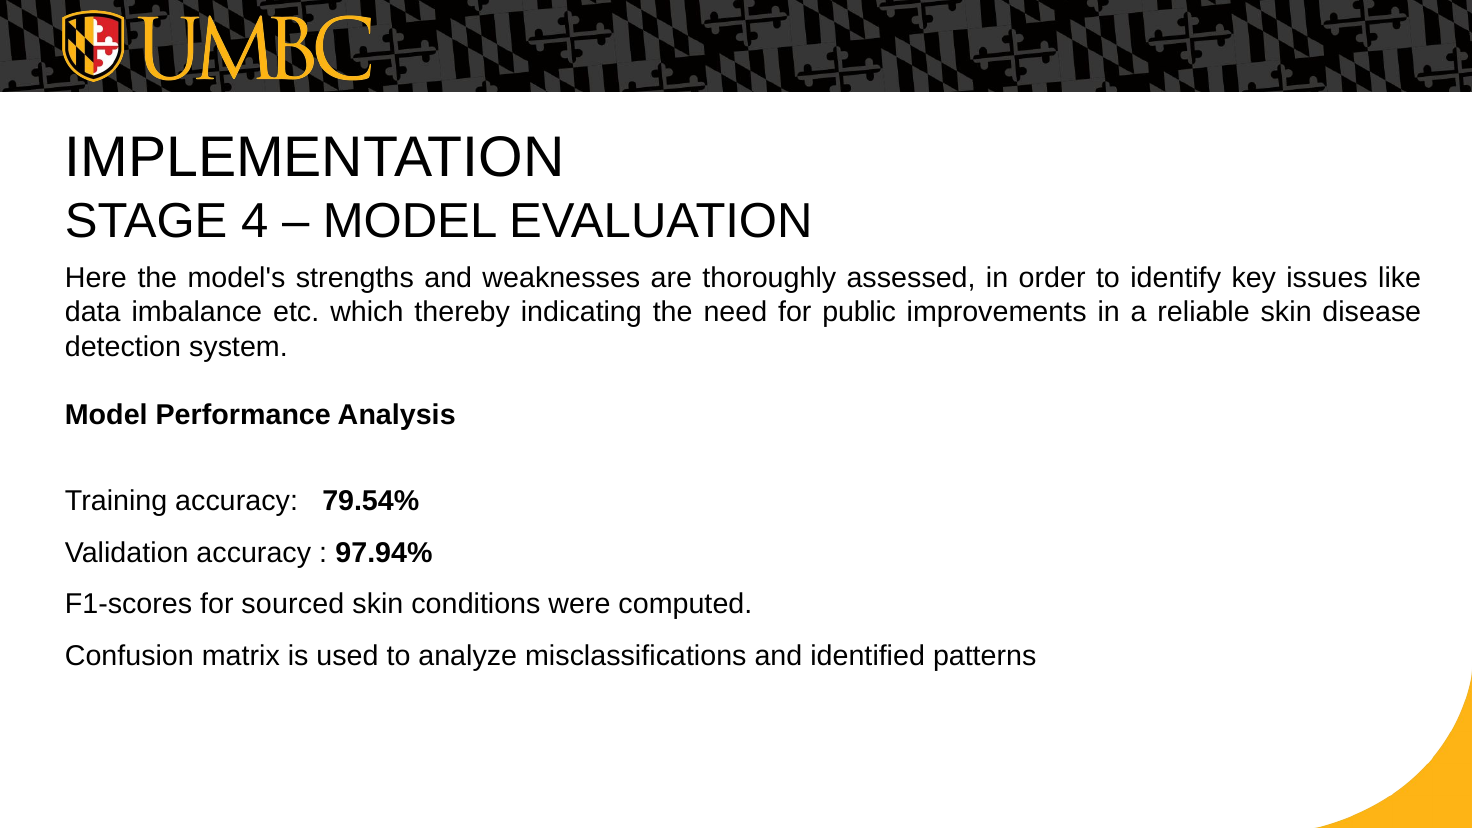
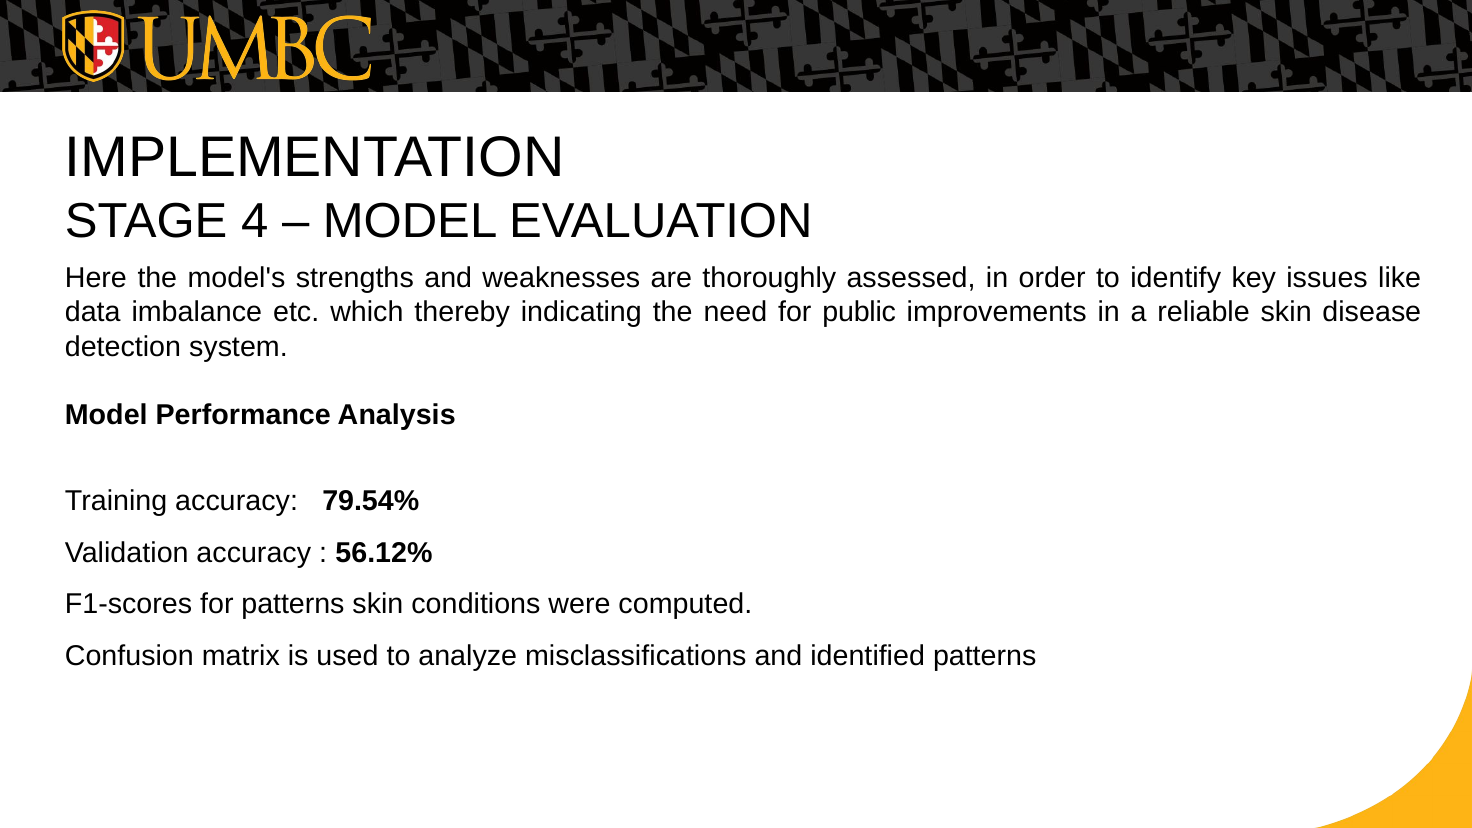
97.94%: 97.94% -> 56.12% (384, 553)
for sourced: sourced -> patterns (293, 604)
